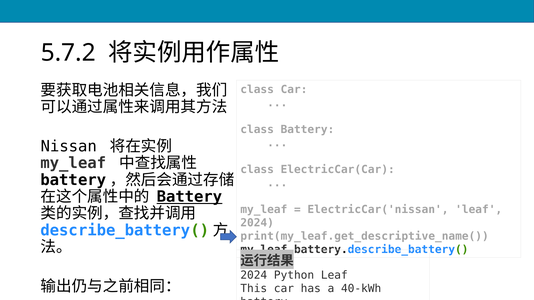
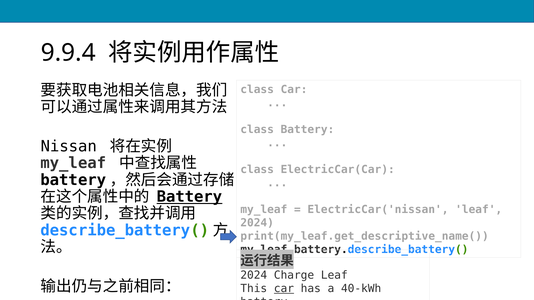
5.7.2: 5.7.2 -> 9.9.4 (68, 53)
Python: Python -> Charge (294, 276)
car underline: none -> present (284, 289)
